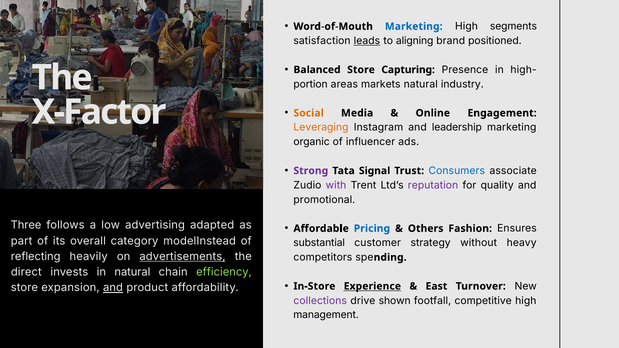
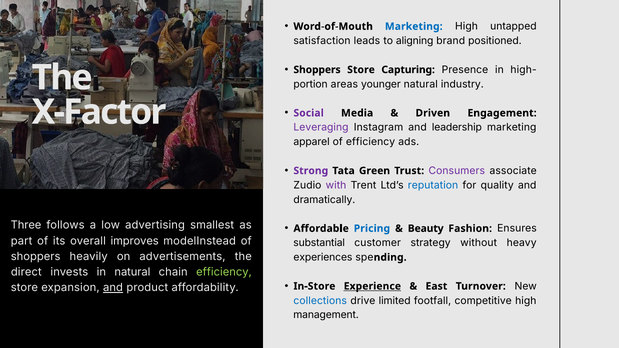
segments: segments -> untapped (513, 26)
leads underline: present -> none (367, 41)
Balanced: Balanced -> Shoppers (317, 70)
markets: markets -> younger (381, 84)
Social colour: orange -> purple (309, 113)
Online: Online -> Driven (433, 113)
Leveraging colour: orange -> purple (321, 128)
organic: organic -> apparel (312, 142)
of influencer: influencer -> efficiency (371, 142)
Signal: Signal -> Green (375, 171)
Consumers colour: blue -> purple (457, 171)
reputation colour: purple -> blue (433, 185)
promotional: promotional -> dramatically (324, 200)
adapted: adapted -> smallest (212, 225)
Others: Others -> Beauty (426, 229)
category: category -> improves (135, 241)
reflecting: reflecting -> shoppers (36, 257)
advertisements underline: present -> none (182, 257)
competitors: competitors -> experiences (323, 257)
collections colour: purple -> blue (320, 301)
shown: shown -> limited (395, 301)
